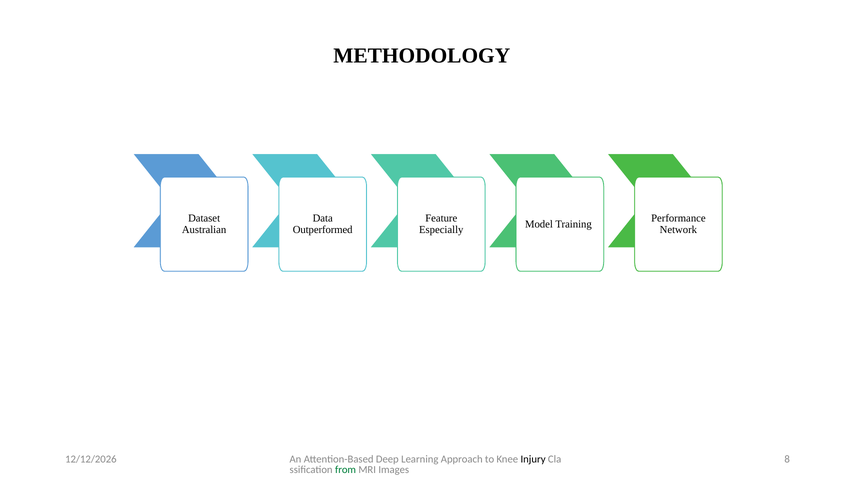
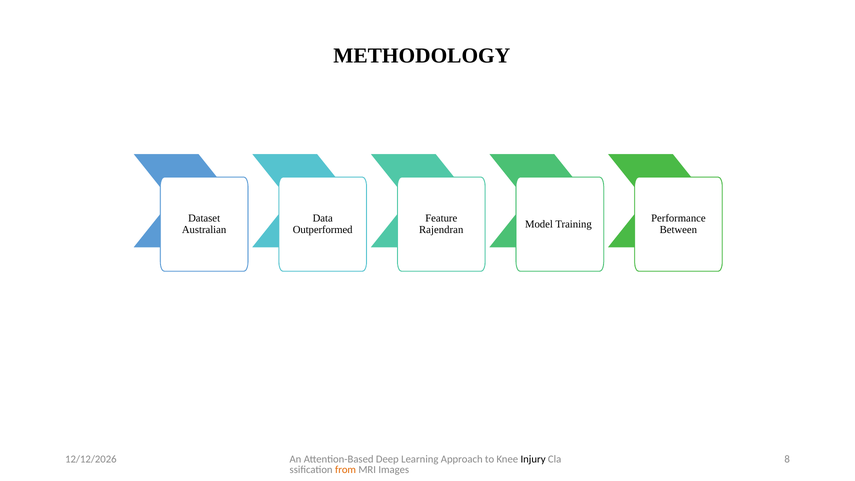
Especially: Especially -> Rajendran (441, 230)
Network: Network -> Between (678, 230)
from colour: green -> orange (346, 470)
